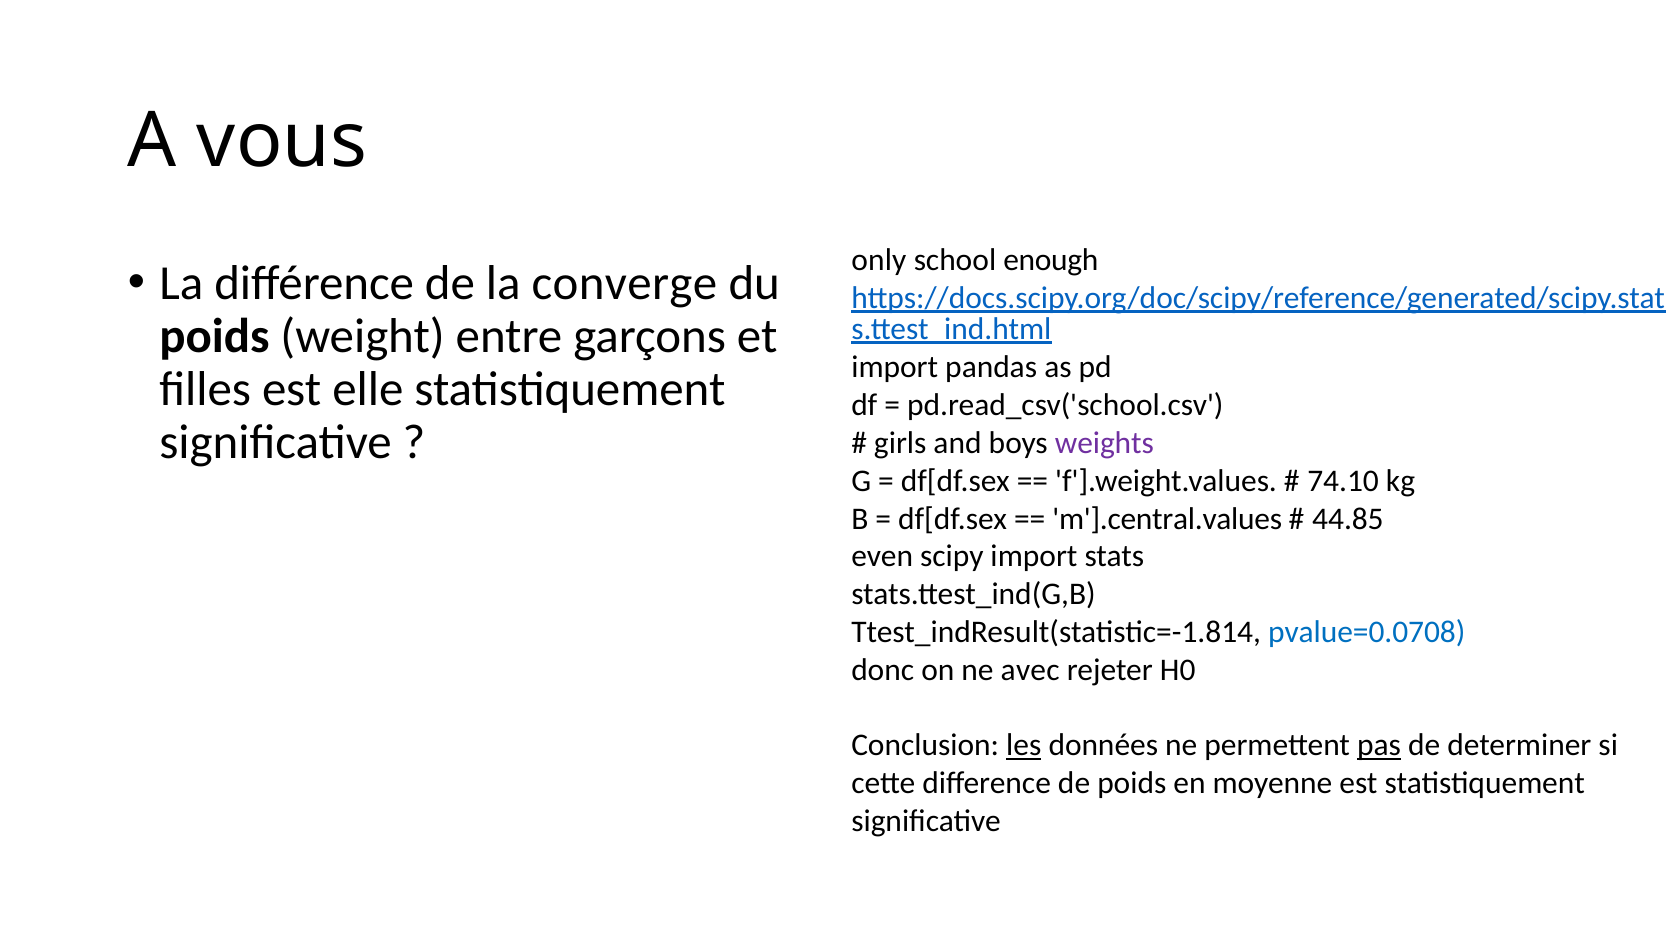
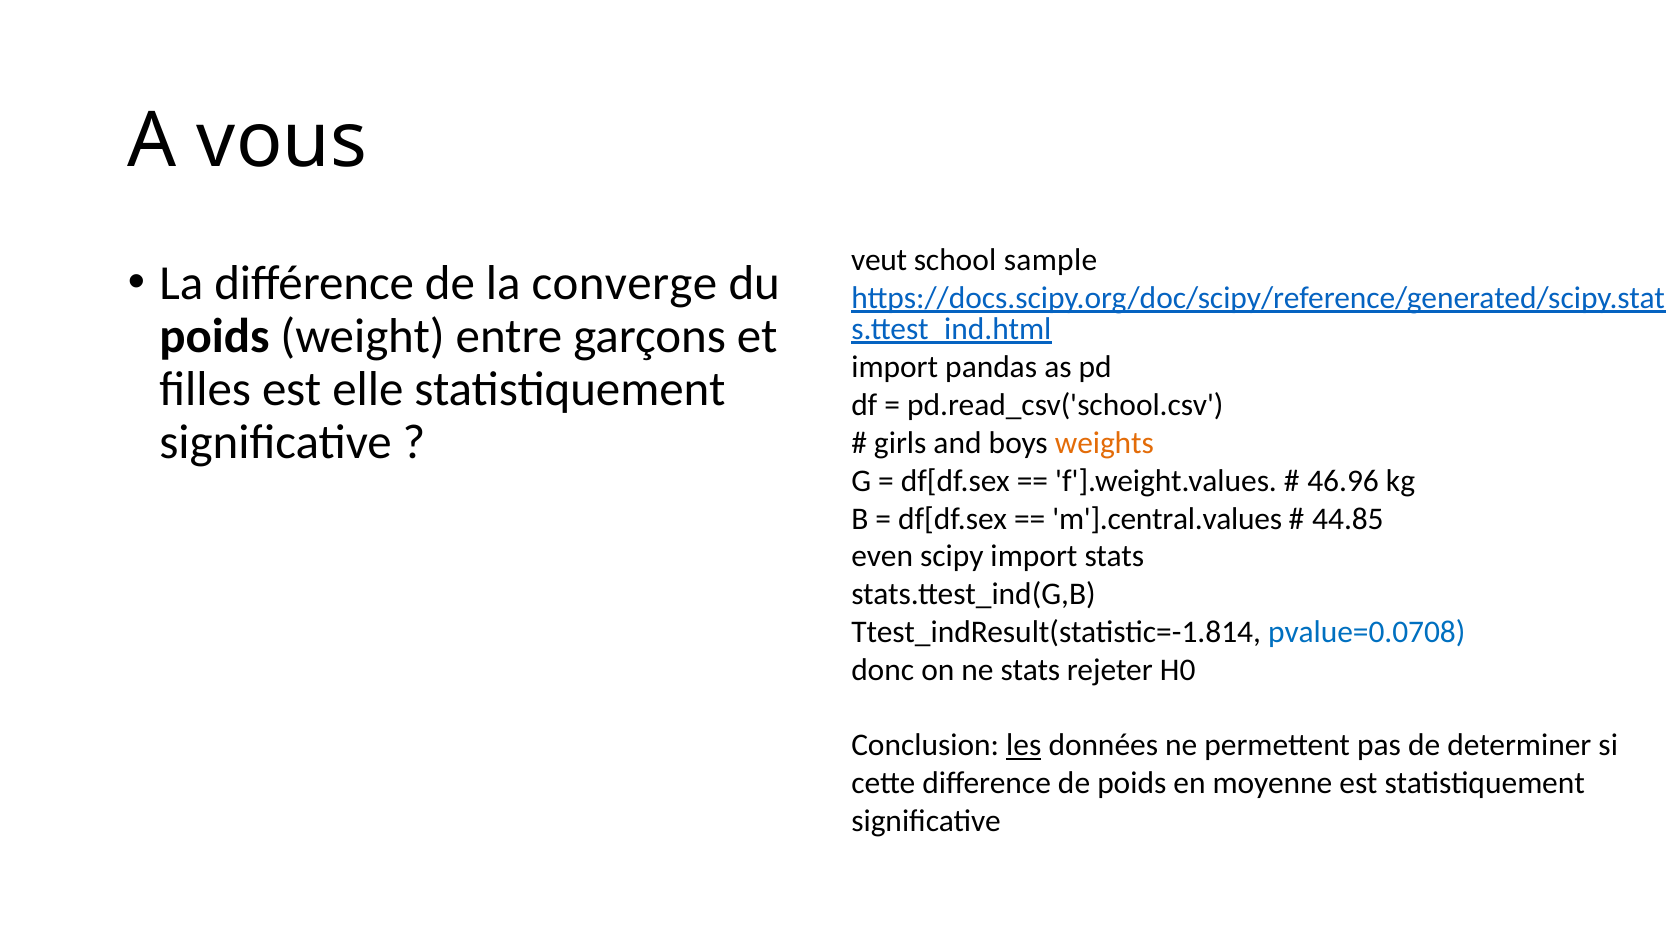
only: only -> veut (879, 260)
enough: enough -> sample (1051, 260)
weights colour: purple -> orange (1104, 443)
74.10: 74.10 -> 46.96 (1343, 481)
ne avec: avec -> stats (1030, 670)
pas underline: present -> none (1379, 745)
